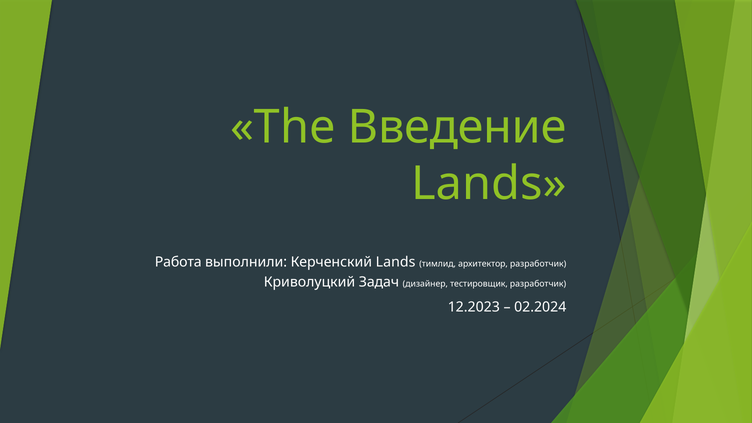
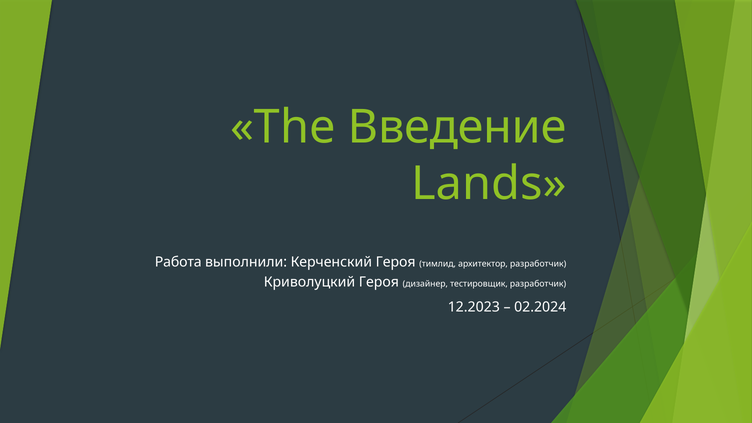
Керченский Lands: Lands -> Героя (396, 262)
Криволуцкий Задач: Задач -> Героя (379, 282)
